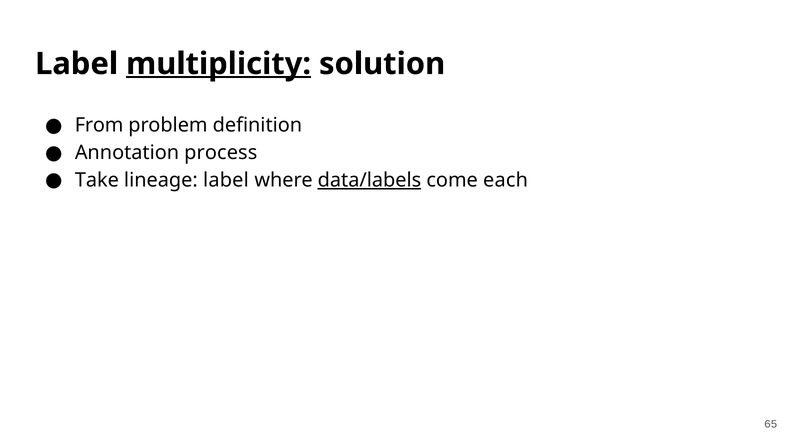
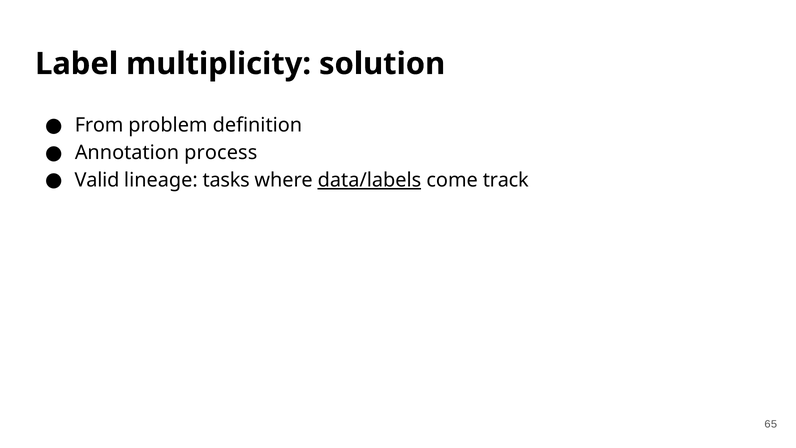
multiplicity underline: present -> none (219, 64)
Take: Take -> Valid (97, 180)
lineage label: label -> tasks (226, 180)
each: each -> track (506, 180)
